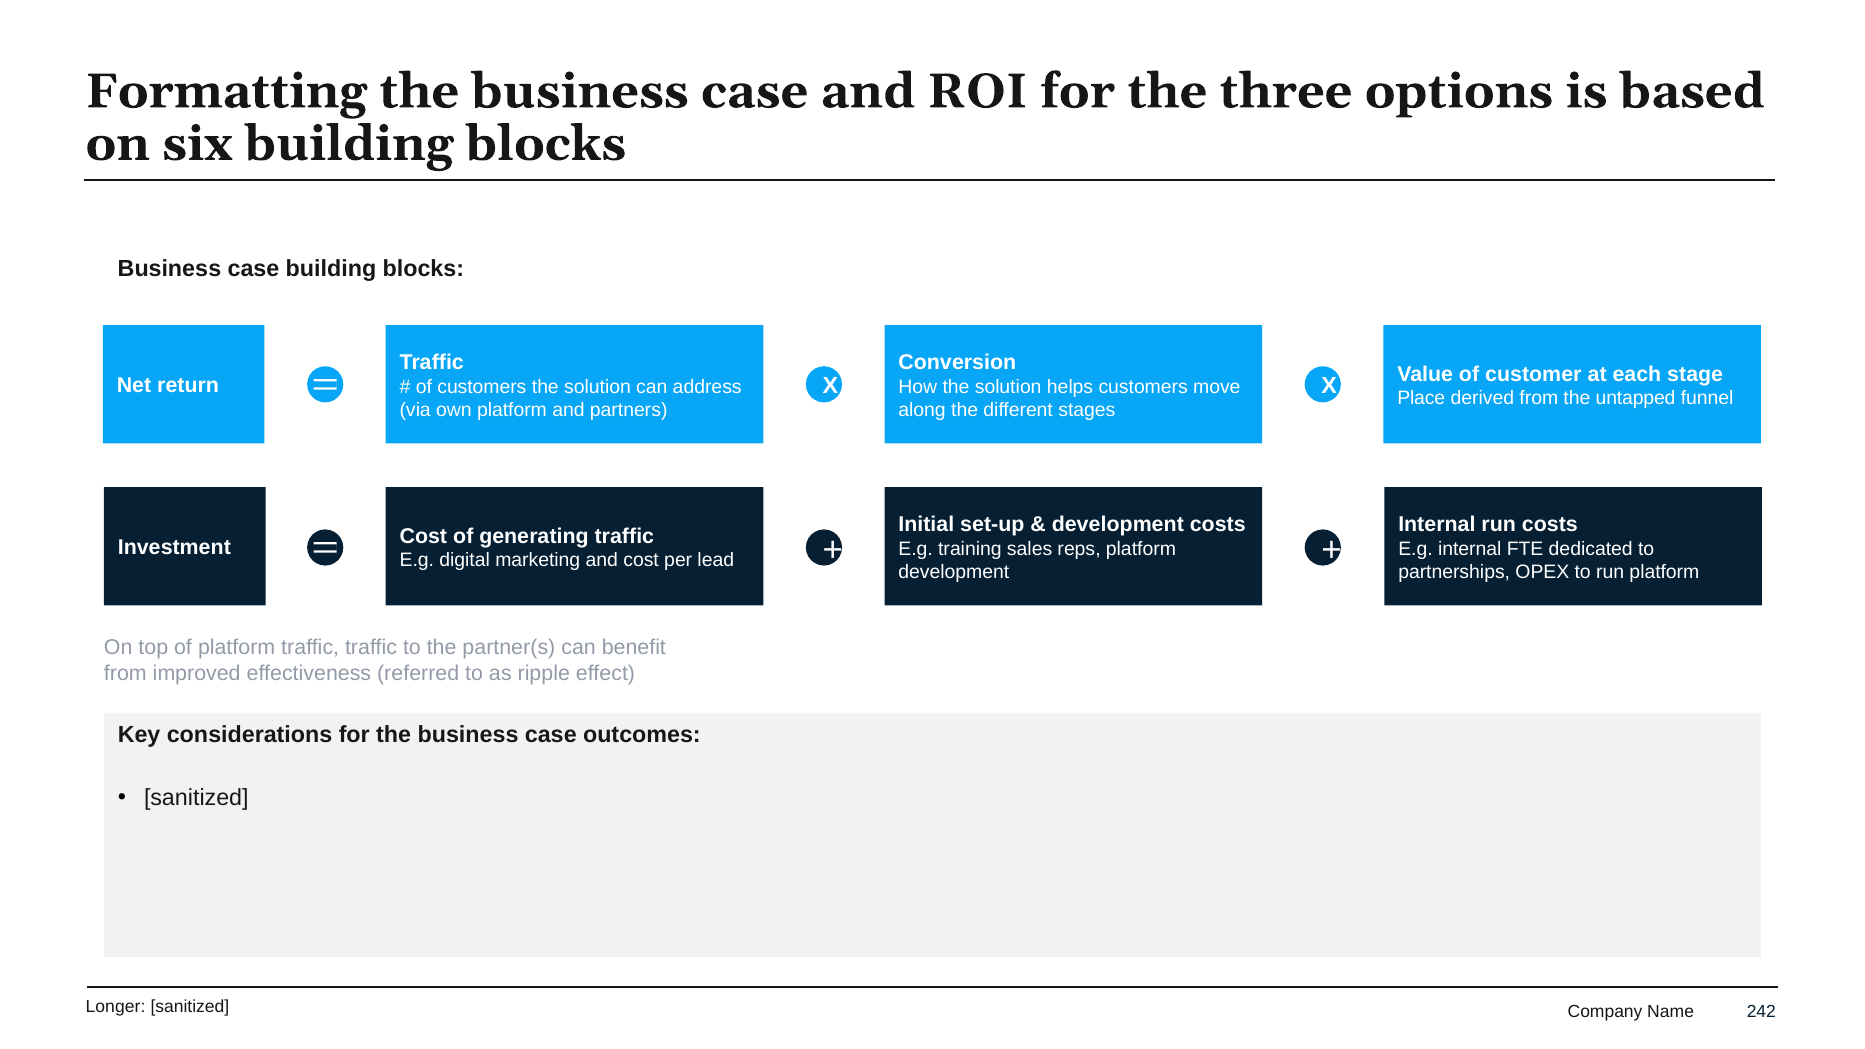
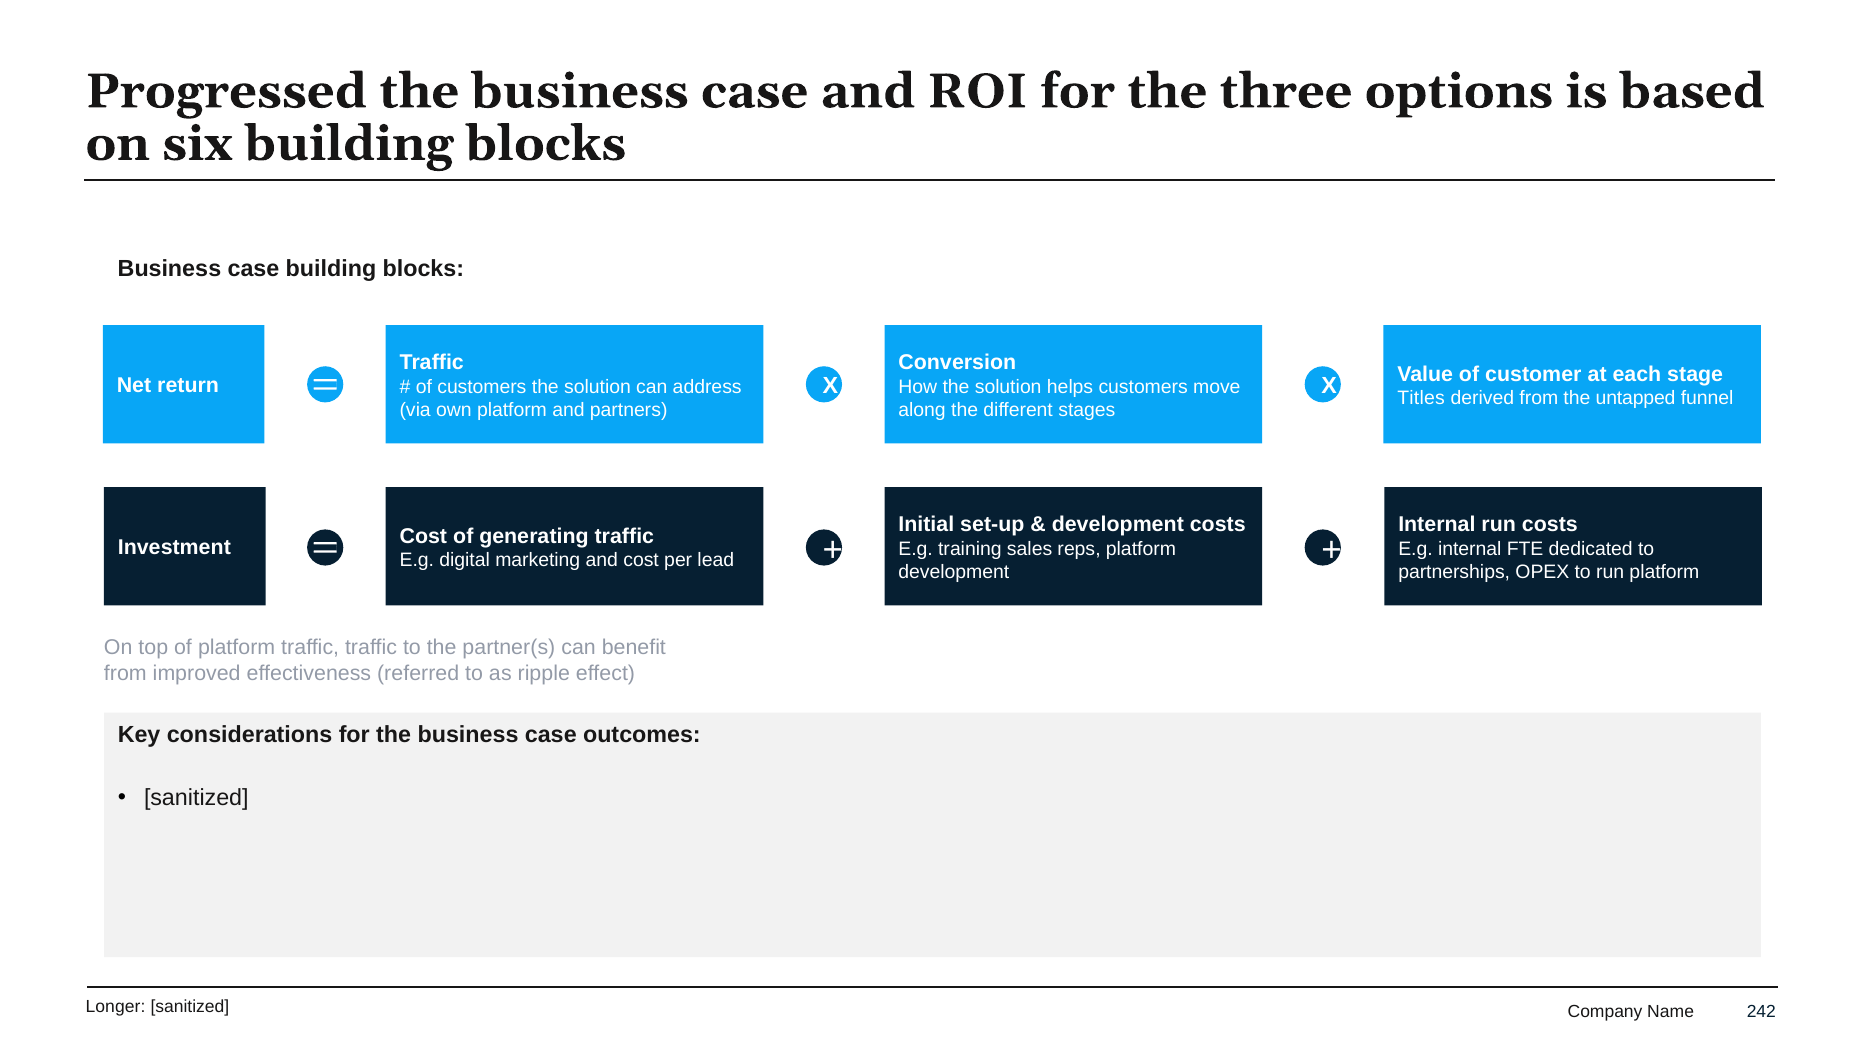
Formatting: Formatting -> Progressed (226, 91)
Place: Place -> Titles (1421, 399)
